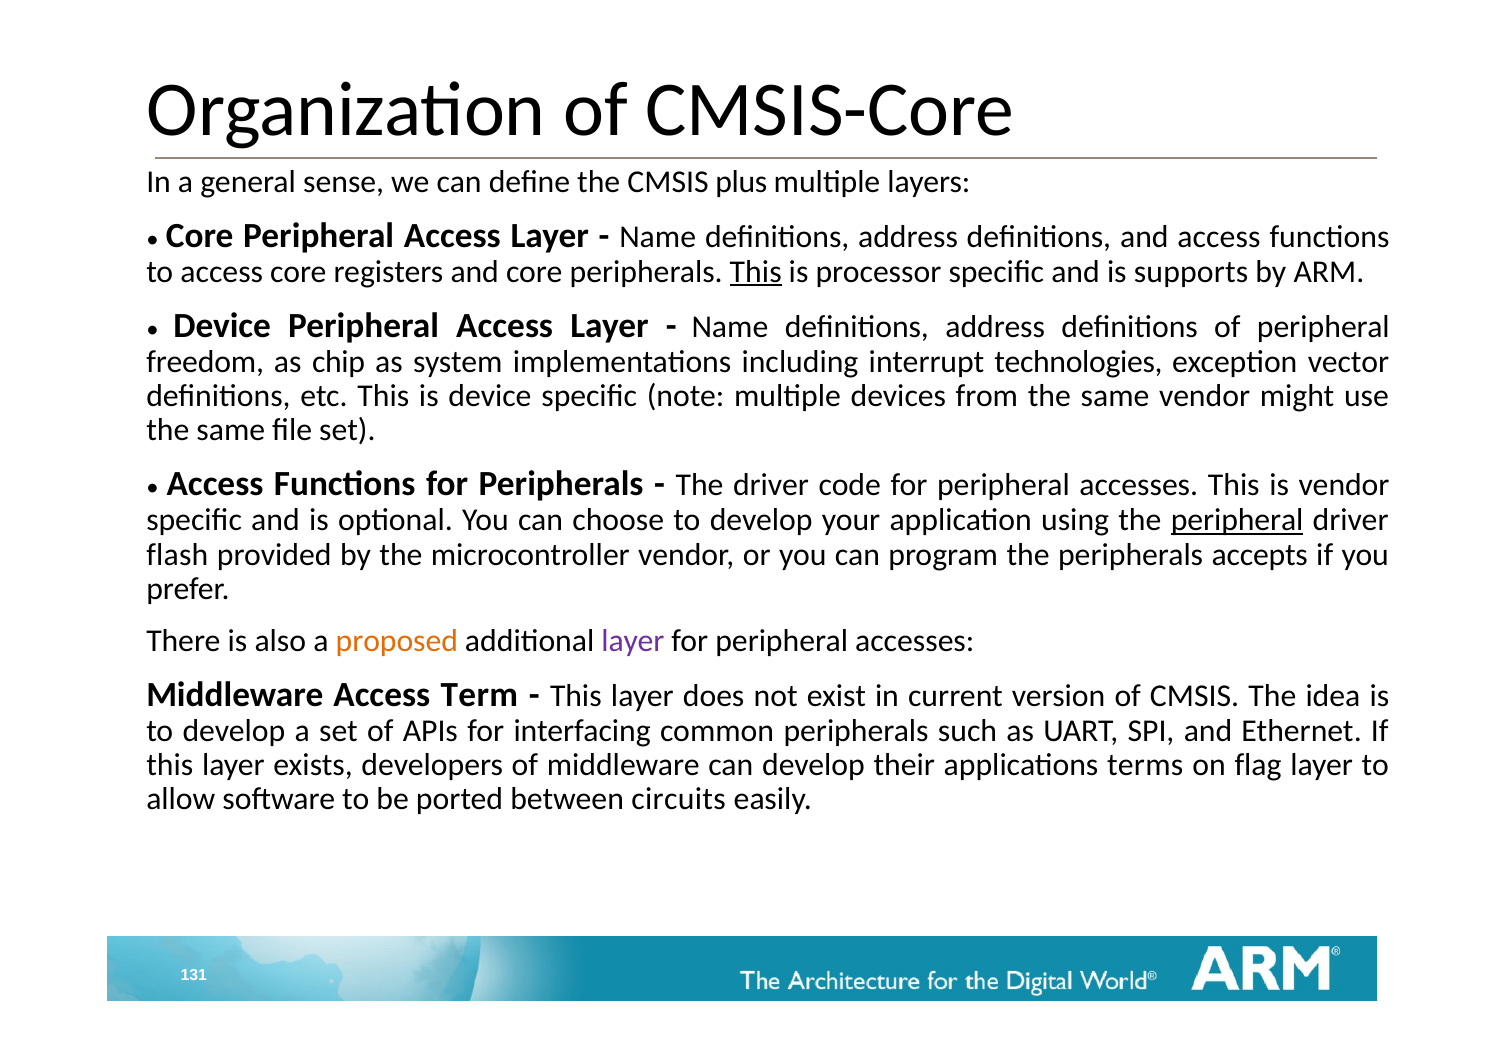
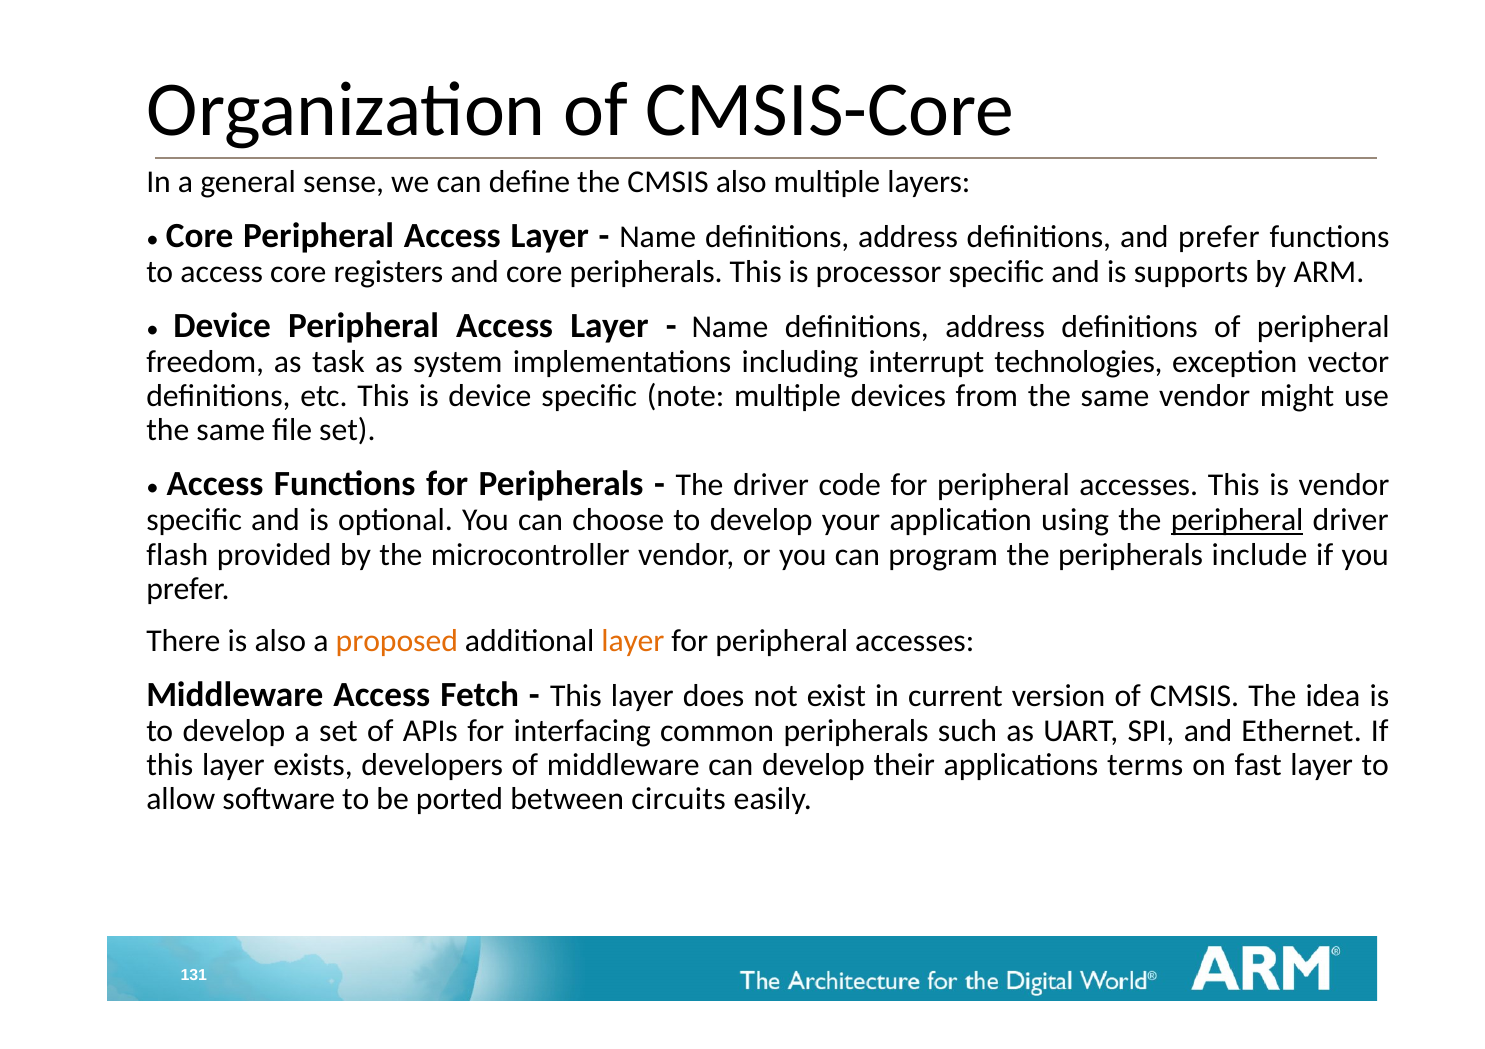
CMSIS plus: plus -> also (741, 182)
and access: access -> prefer (1219, 237)
This underline: present -> none (756, 272)
chip: chip -> task (338, 362)
accepts: accepts -> include (1260, 555)
layer colour: purple -> orange (633, 641)
Term: Term -> Fetch (480, 695)
flag: flag -> fast (1258, 765)
